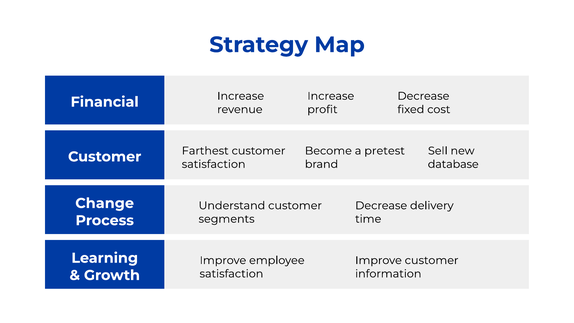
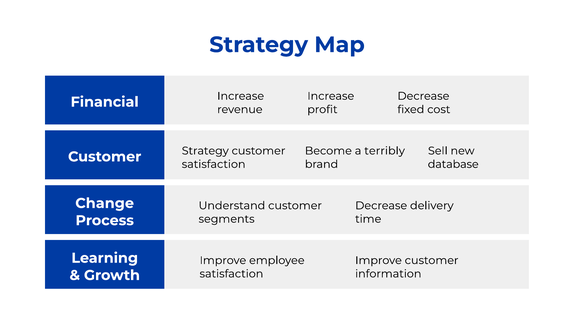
Farthest: Farthest -> Strategy (205, 151)
pretest: pretest -> terribly (385, 151)
